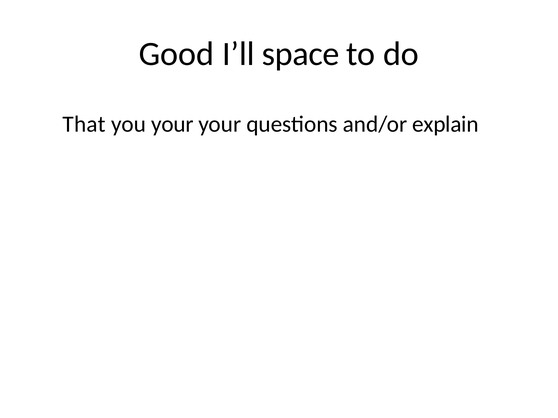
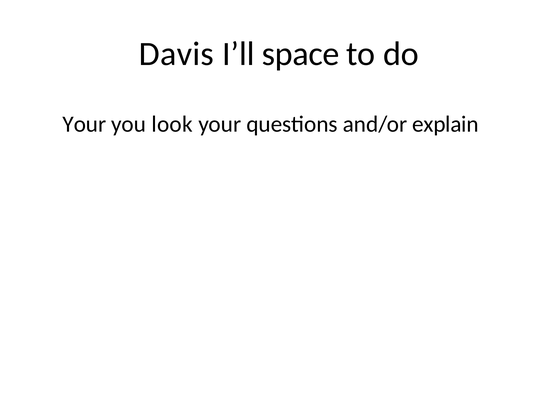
Good: Good -> Davis (176, 54)
That: That -> Your (84, 124)
you your: your -> look (172, 124)
